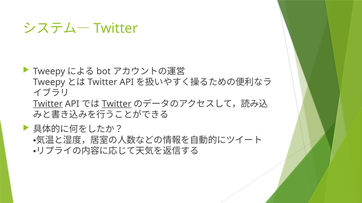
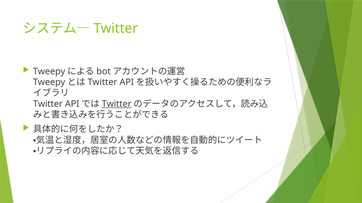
Twitter underline: present -> none (48, 104)
